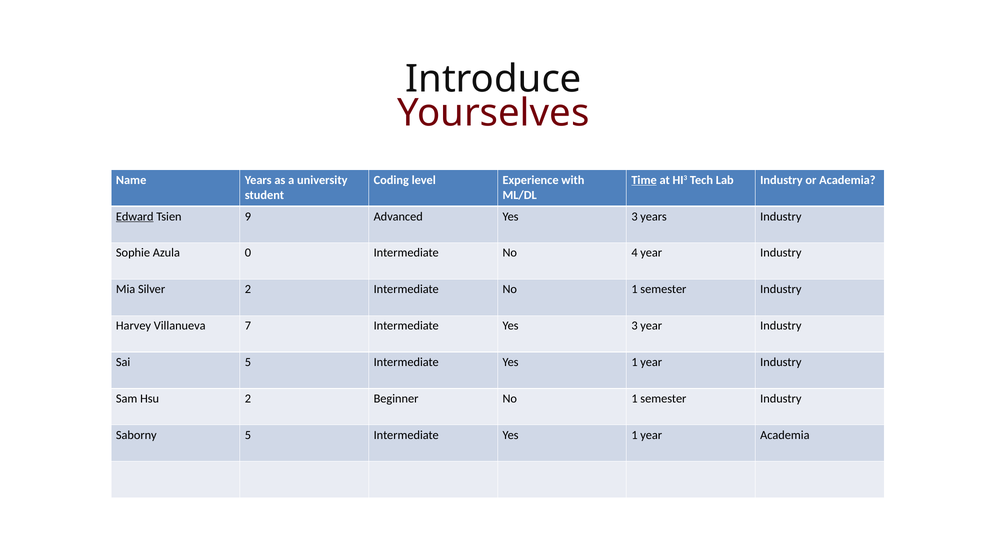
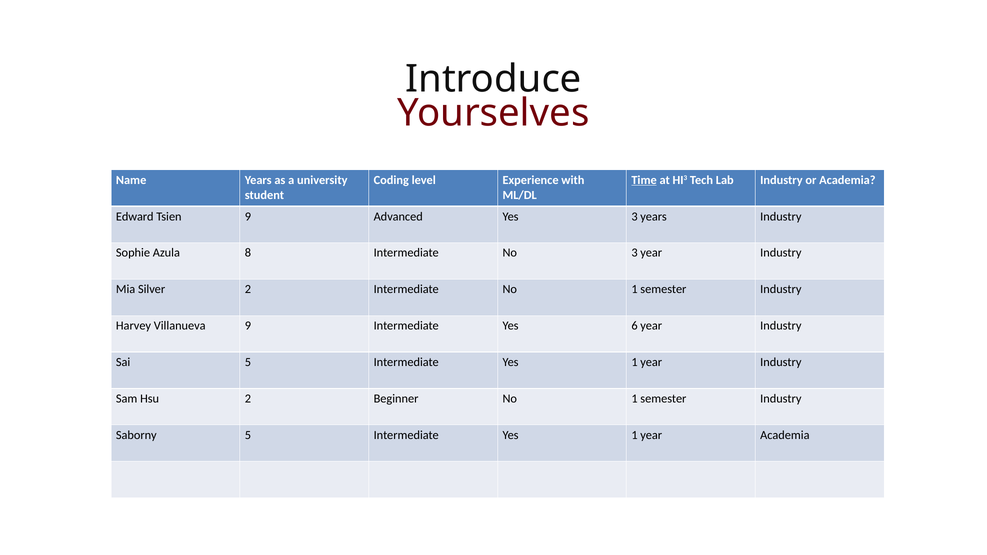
Edward underline: present -> none (135, 217)
0: 0 -> 8 (248, 253)
No 4: 4 -> 3 (635, 253)
Villanueva 7: 7 -> 9 (248, 326)
Intermediate Yes 3: 3 -> 6 (635, 326)
